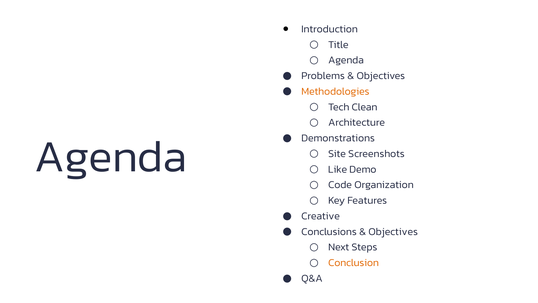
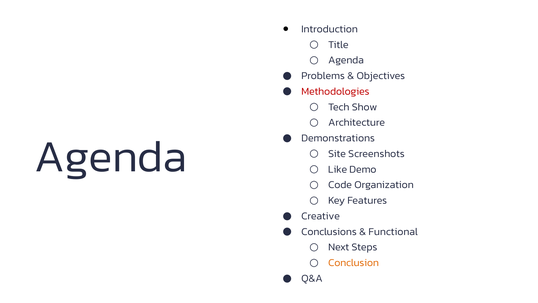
Methodologies colour: orange -> red (335, 91)
Clean: Clean -> Show (365, 107)
Objectives: Objectives -> Functional (393, 231)
